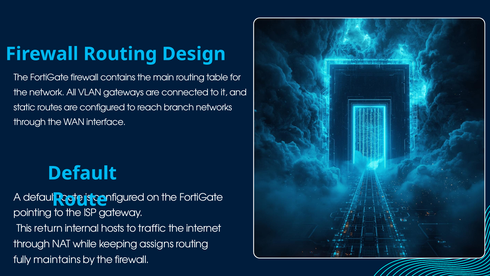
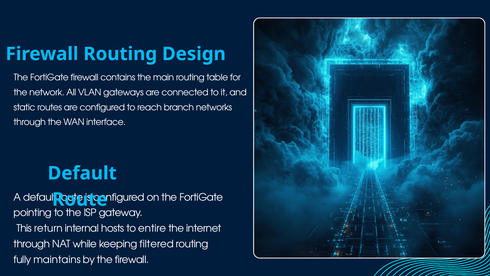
traffic: traffic -> entire (152, 228)
assigns: assigns -> filtered (157, 244)
